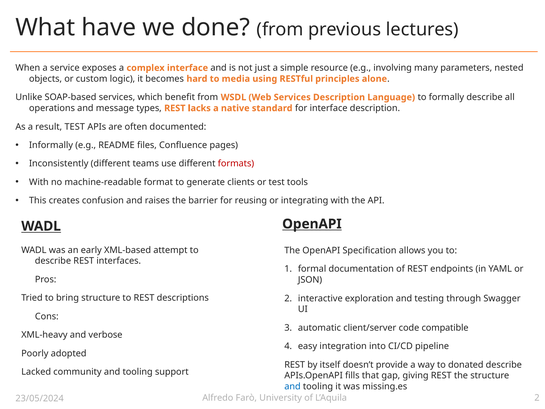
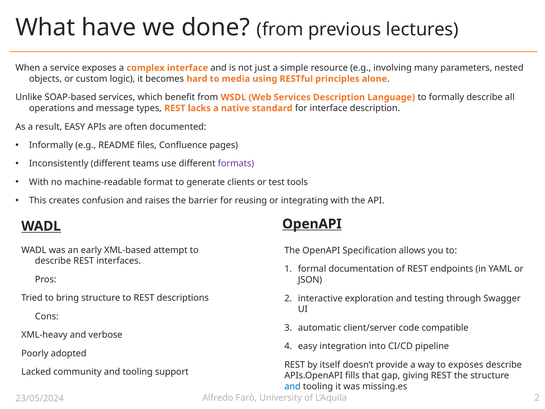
result TEST: TEST -> EASY (75, 127)
formats colour: red -> purple (236, 164)
to donated: donated -> exposes (466, 364)
